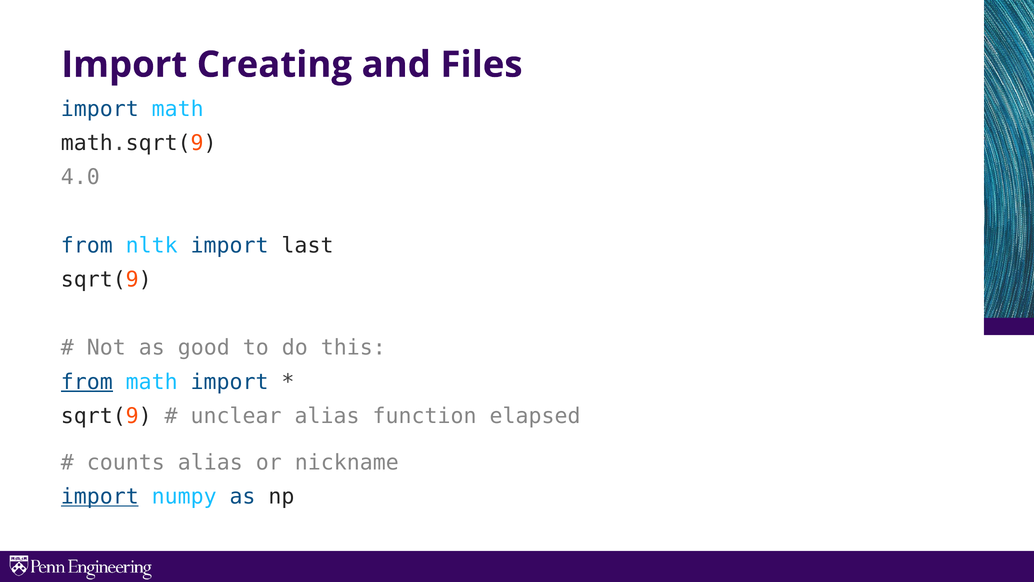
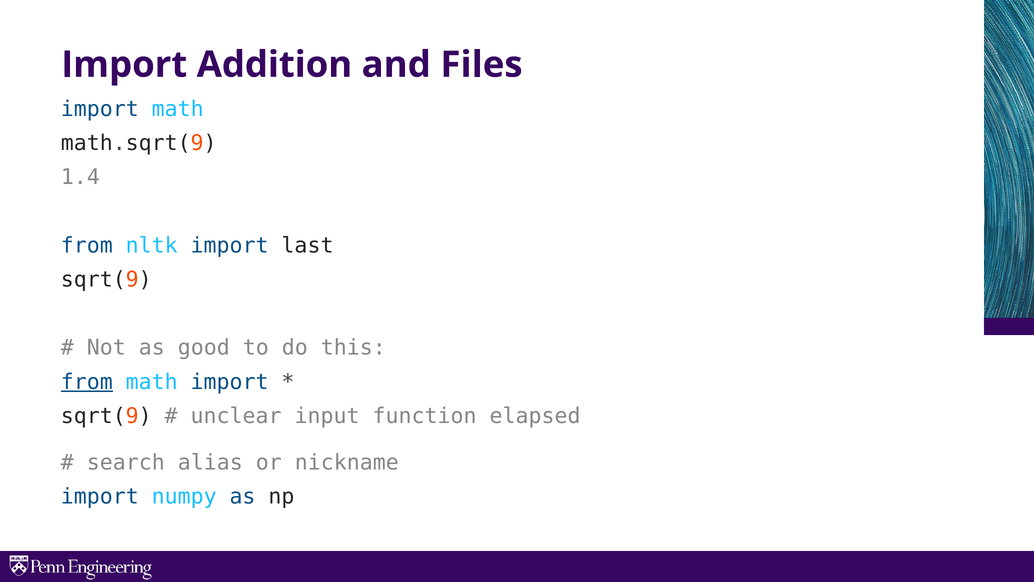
Creating: Creating -> Addition (274, 65)
4.0: 4.0 -> 1.4 (80, 177)
unclear alias: alias -> input (327, 416)
counts: counts -> search (126, 462)
import underline: present -> none (100, 496)
